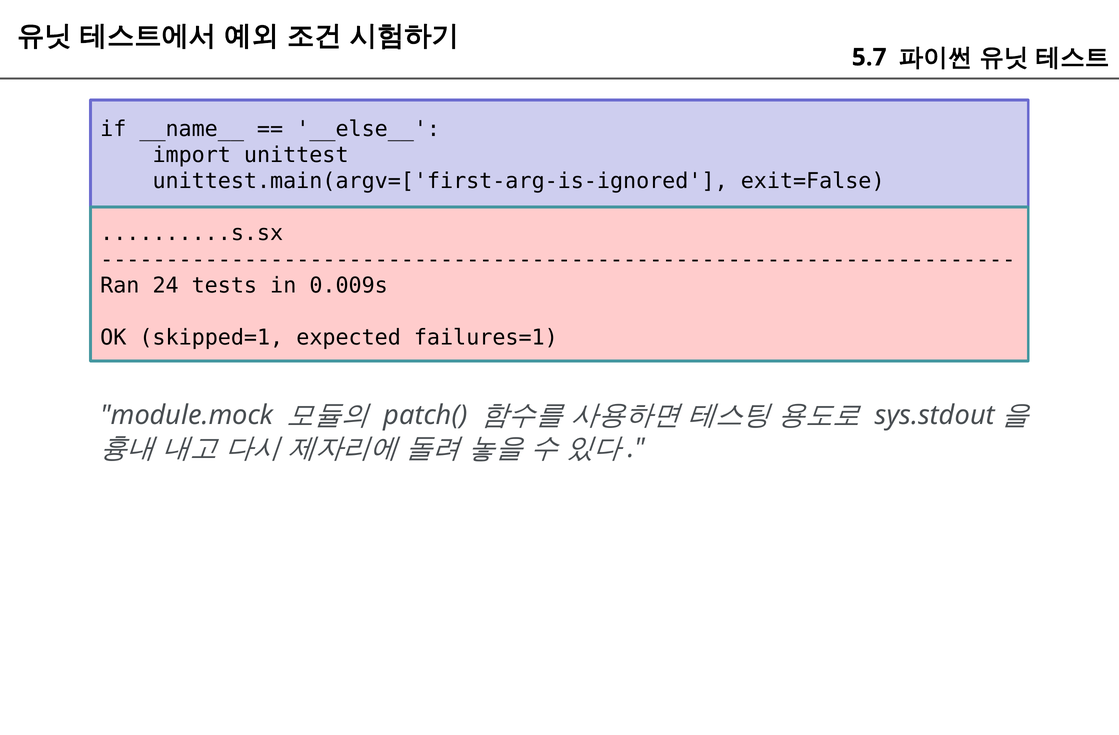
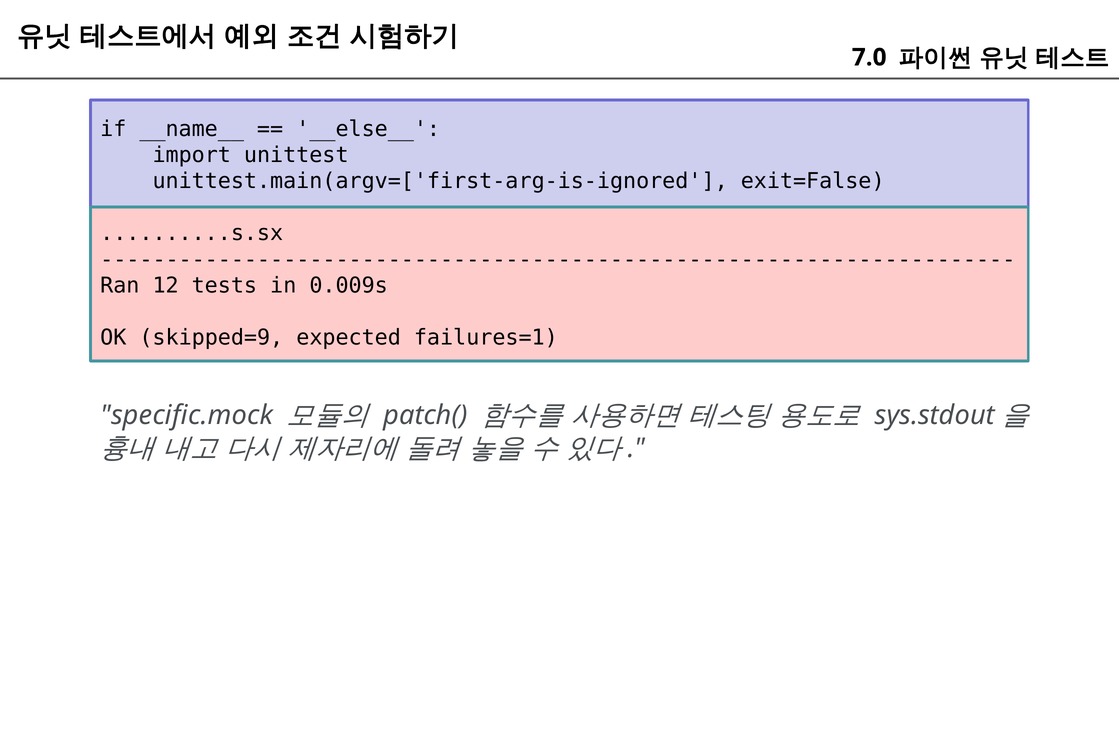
5.7: 5.7 -> 7.0 (869, 57)
24: 24 -> 12 (166, 286)
skipped=1: skipped=1 -> skipped=9 (211, 338)
module.mock: module.mock -> specific.mock (187, 415)
